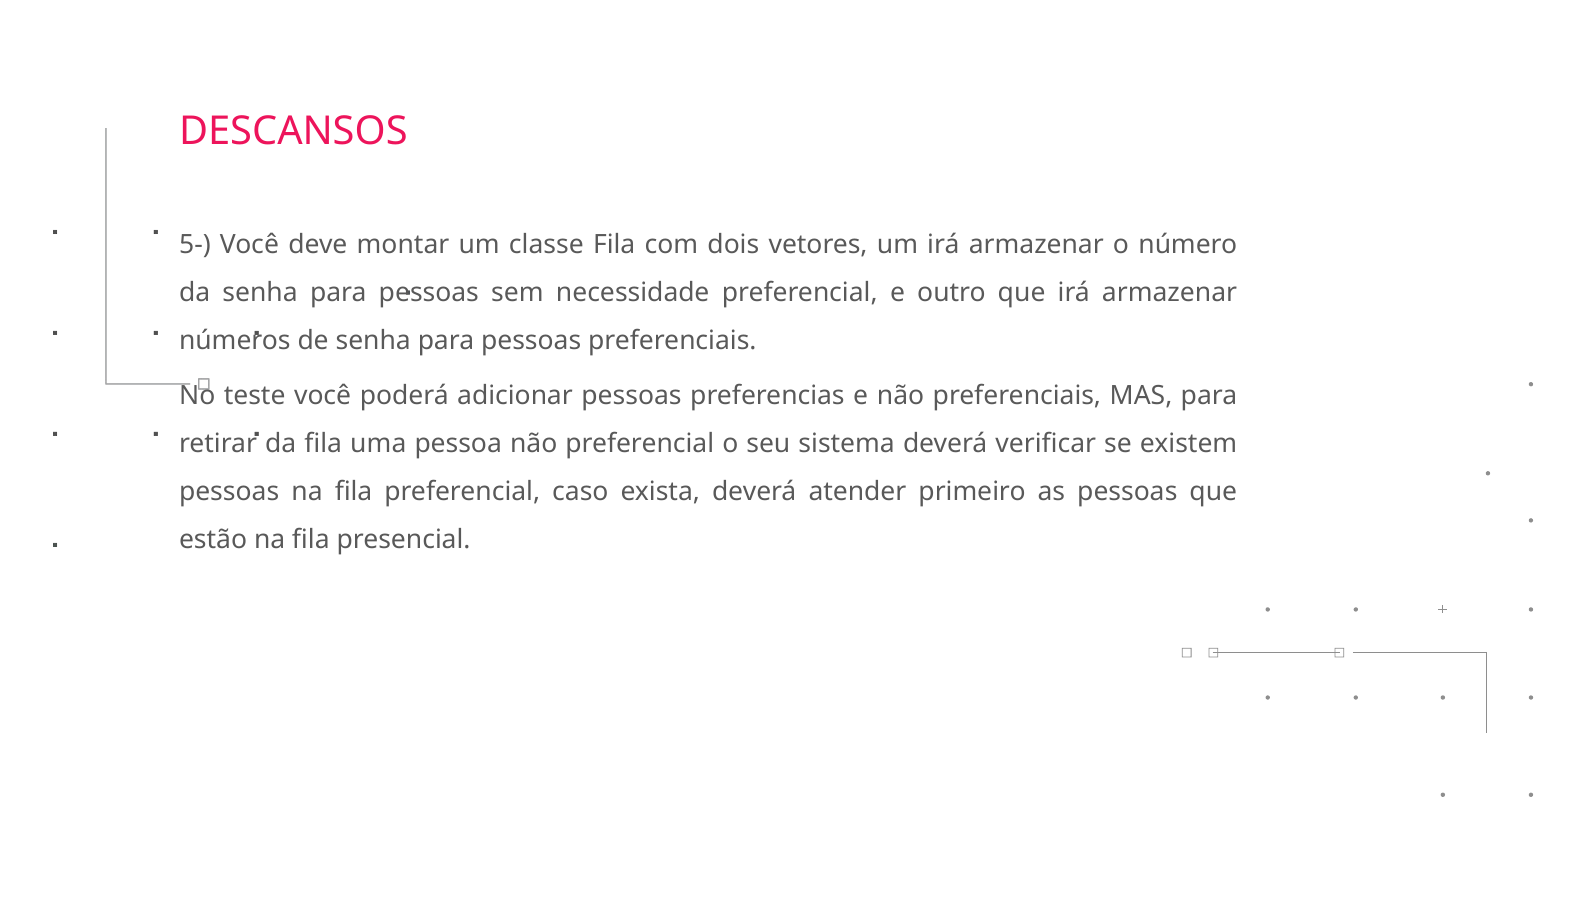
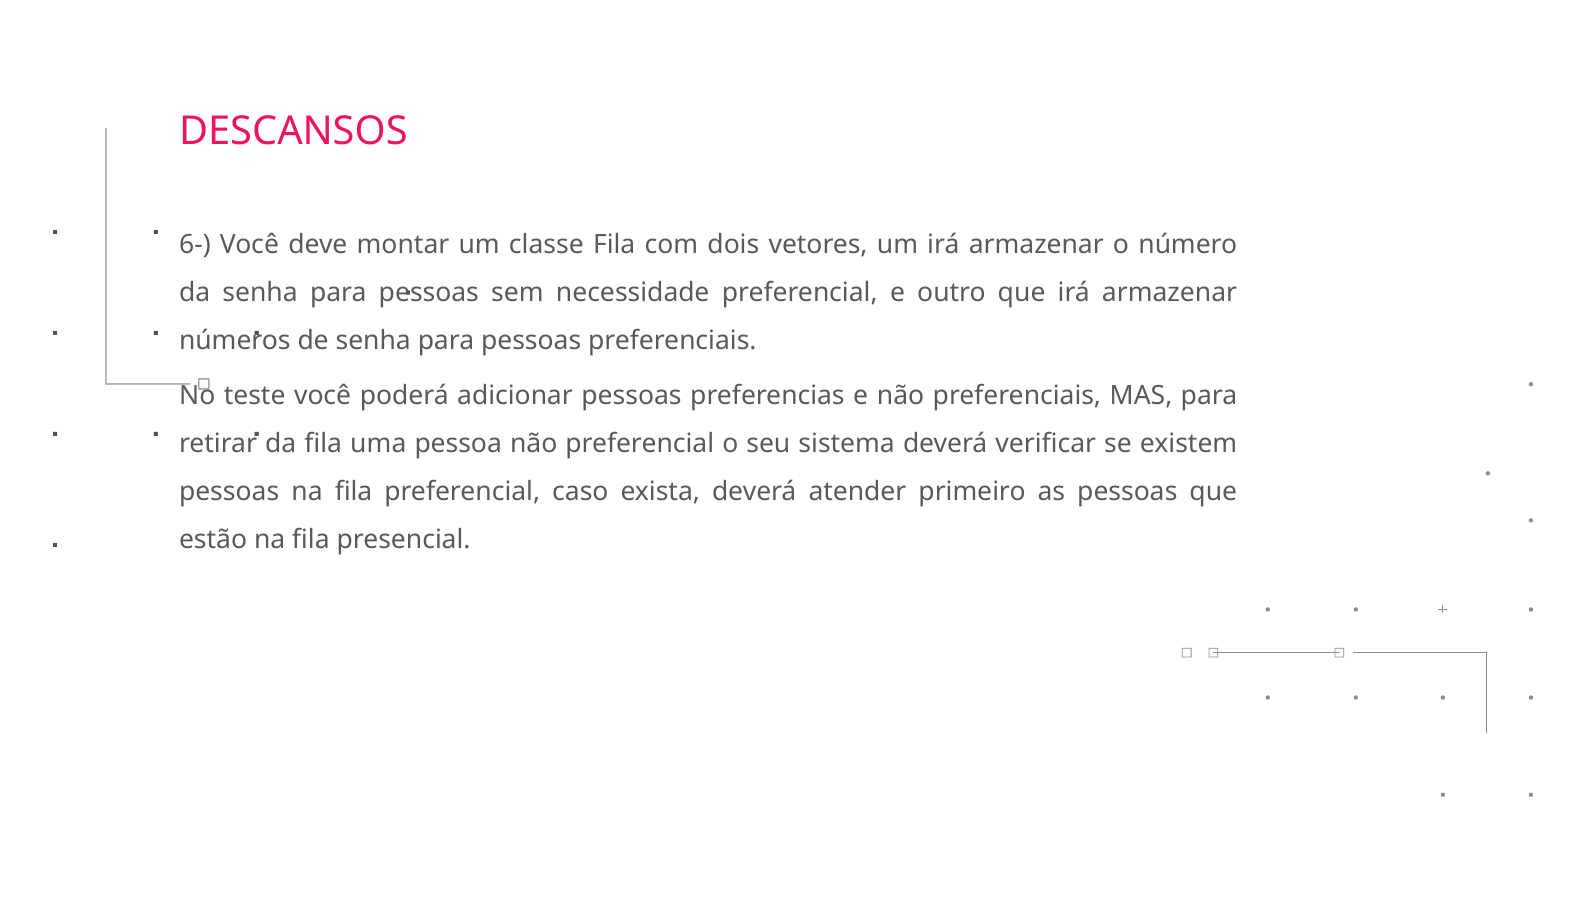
5-: 5- -> 6- (195, 245)
